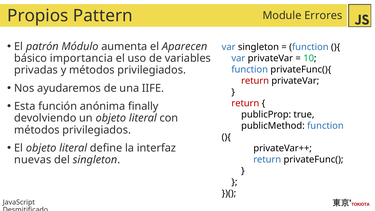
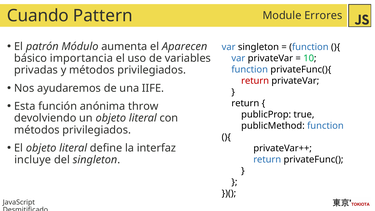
Propios: Propios -> Cuando (38, 16)
return colour: red -> black (245, 103)
finally: finally -> throw (143, 106)
nuevas: nuevas -> incluye (33, 160)
